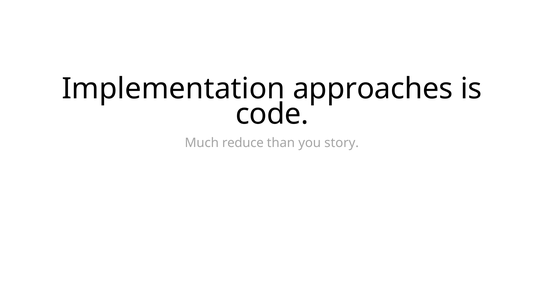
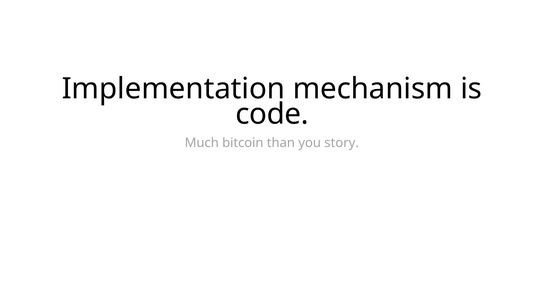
approaches: approaches -> mechanism (373, 89)
reduce: reduce -> bitcoin (243, 143)
